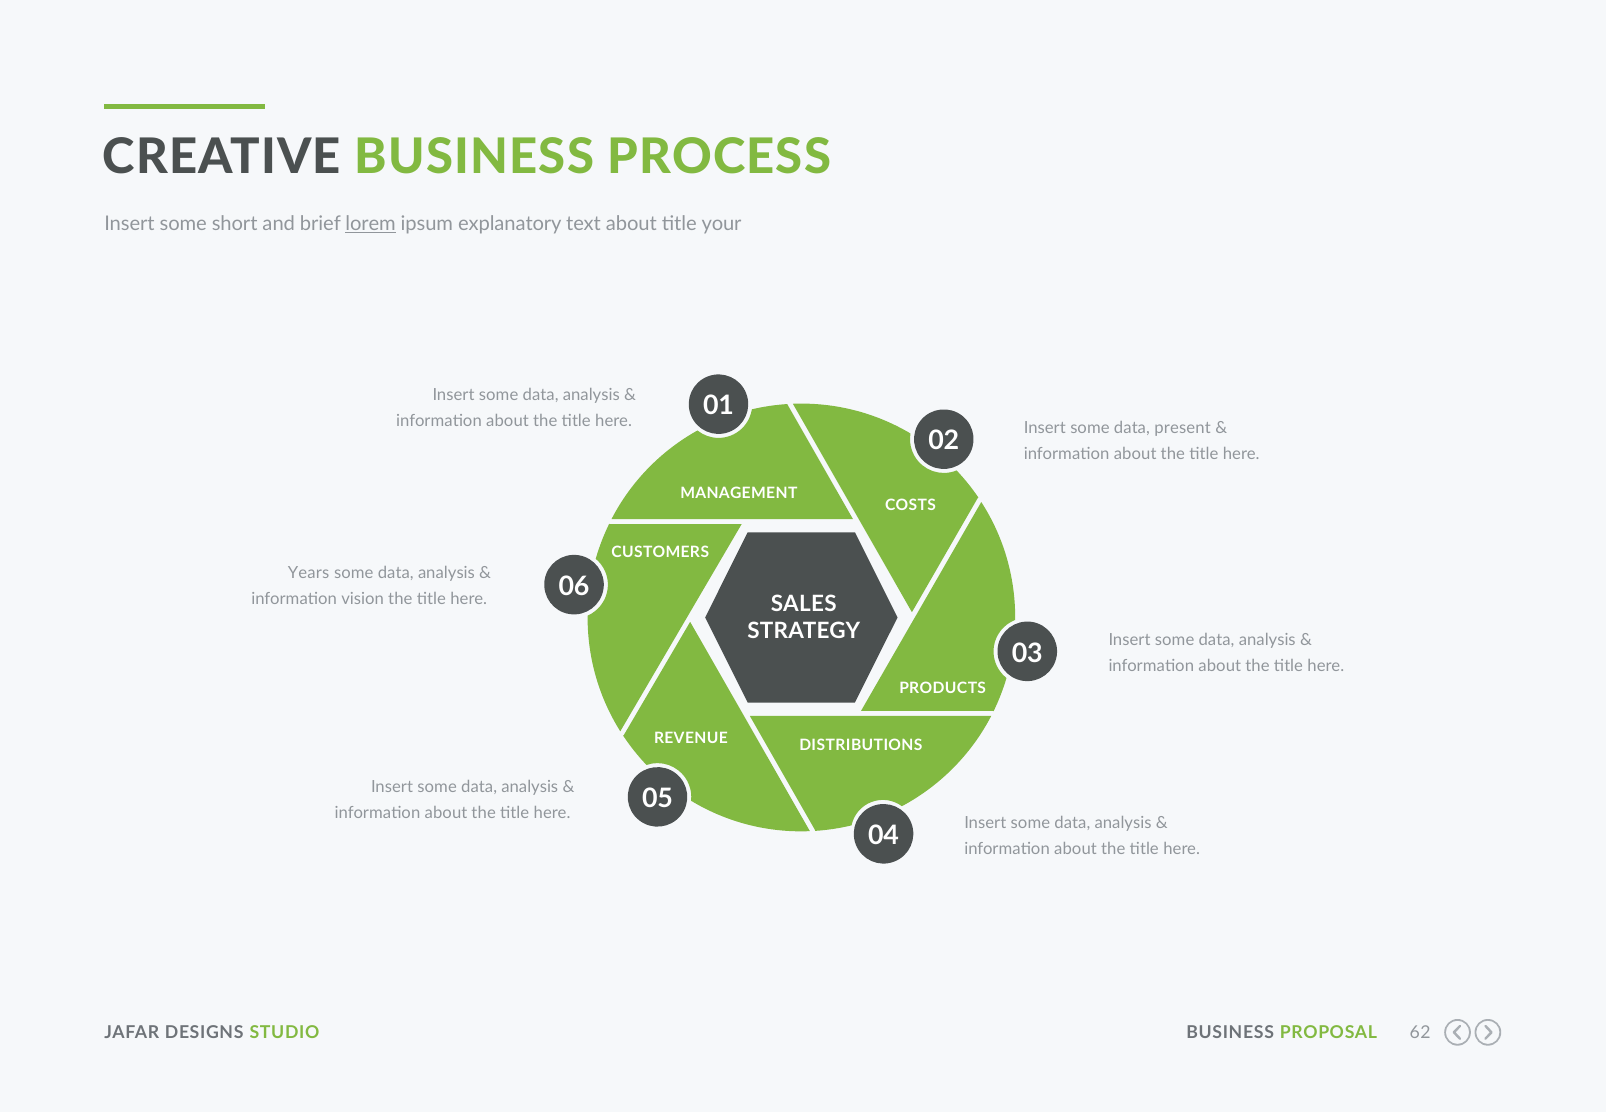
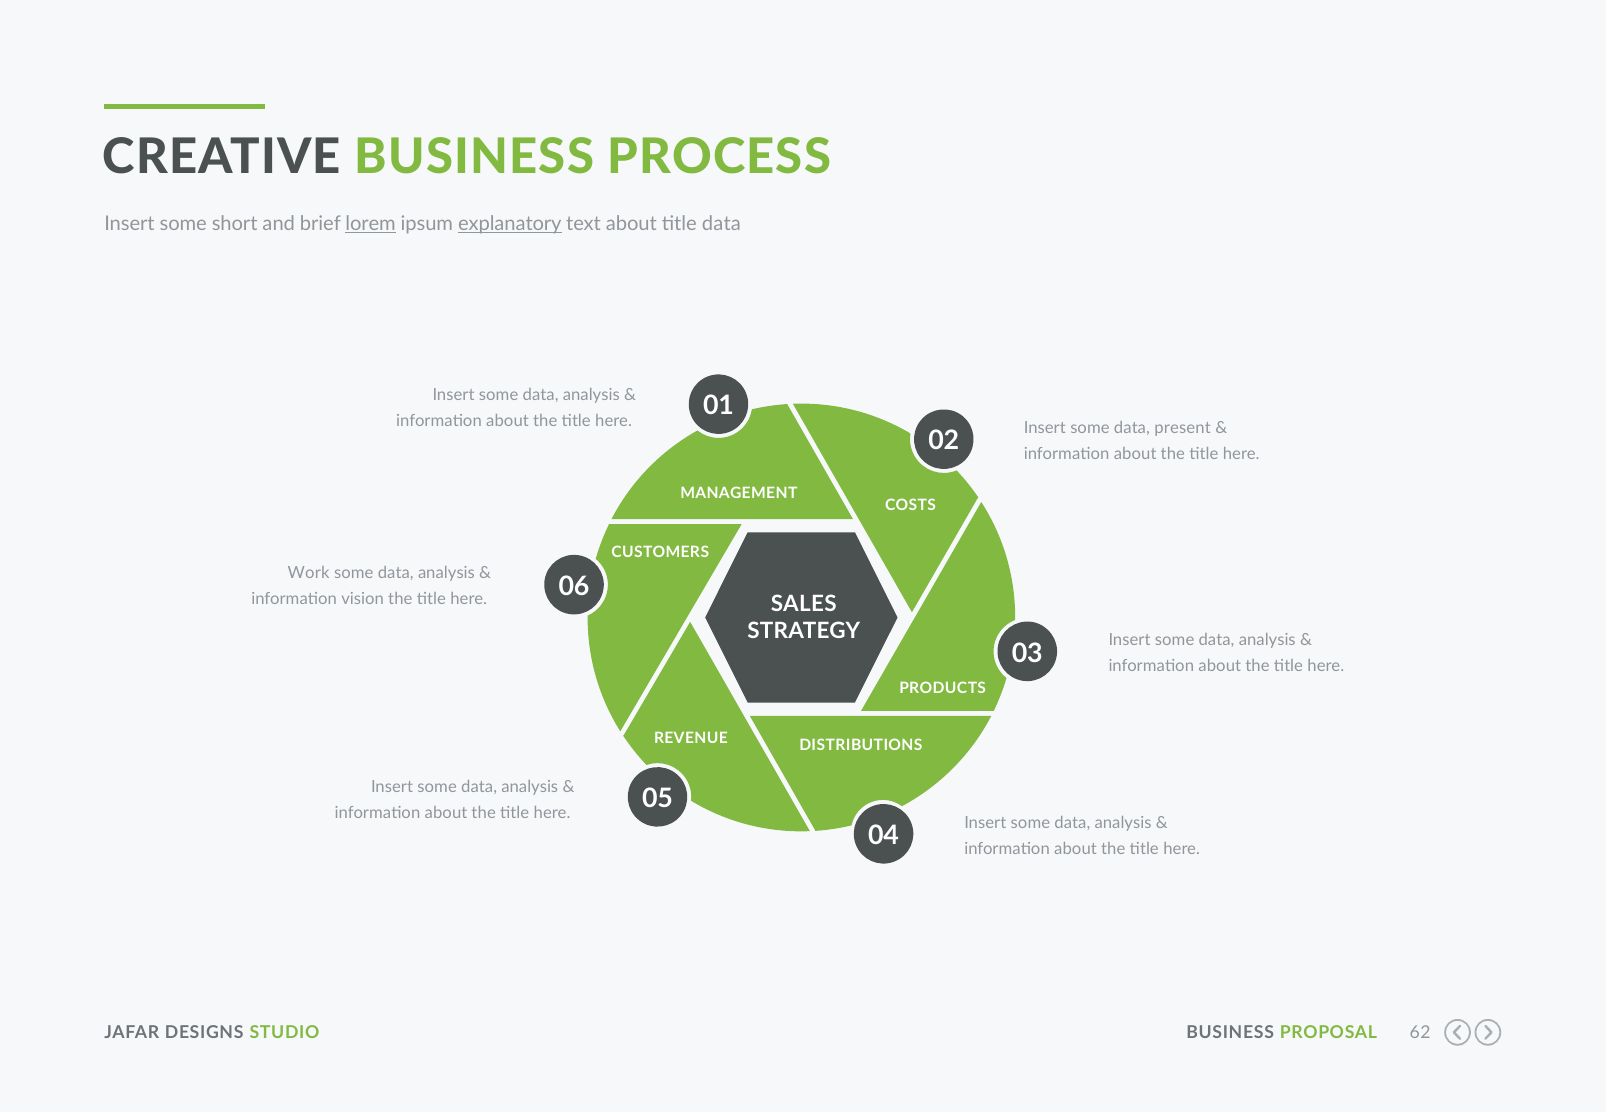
explanatory underline: none -> present (510, 223)
title your: your -> data (721, 223)
Years: Years -> Work (309, 573)
